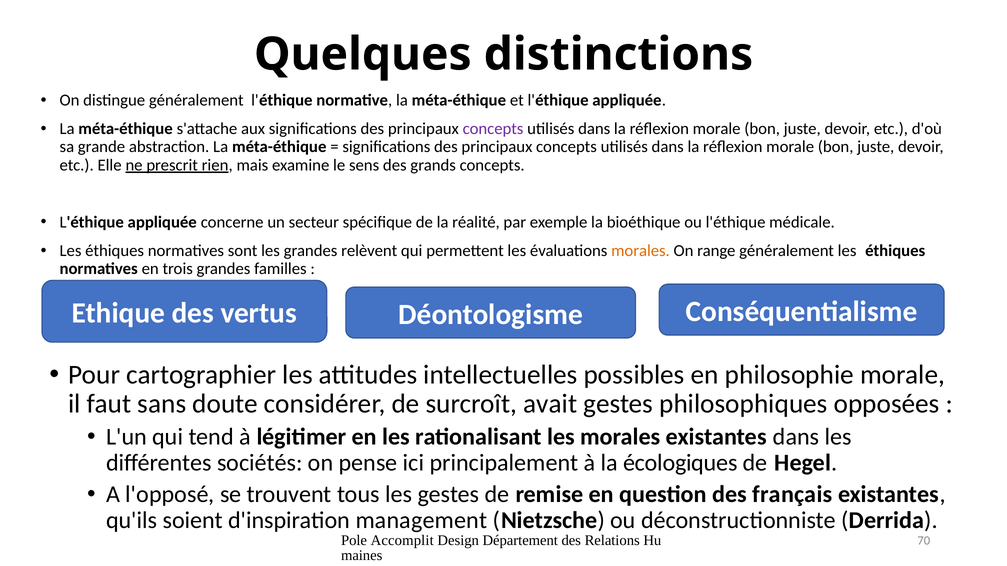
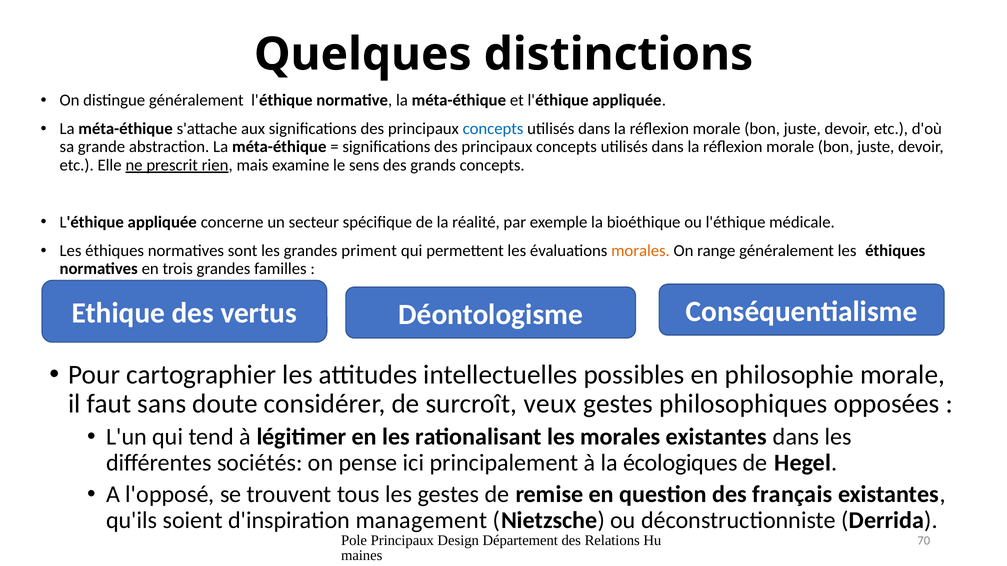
concepts colour: purple -> blue (493, 129)
relèvent: relèvent -> priment (369, 251)
avait: avait -> veux (550, 404)
Pole Accomplit: Accomplit -> Principaux (402, 541)
